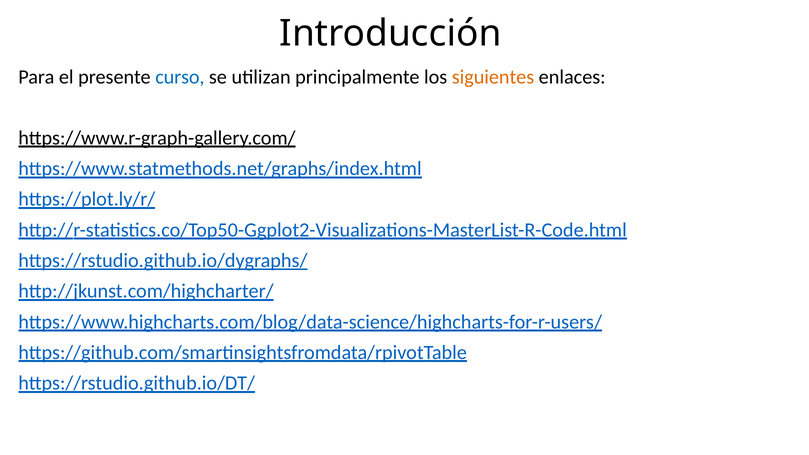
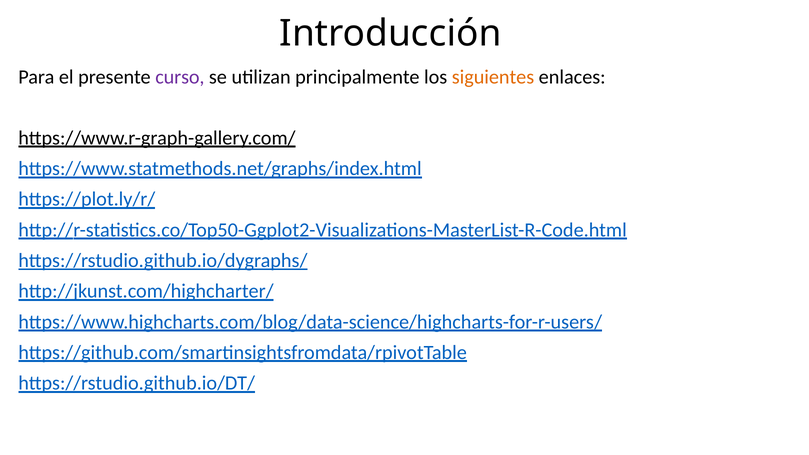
curso colour: blue -> purple (180, 77)
